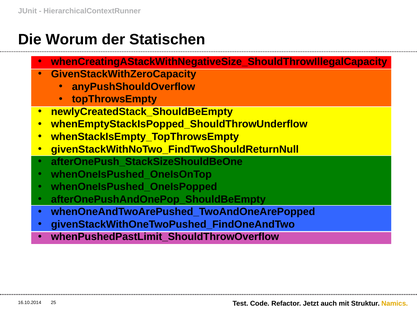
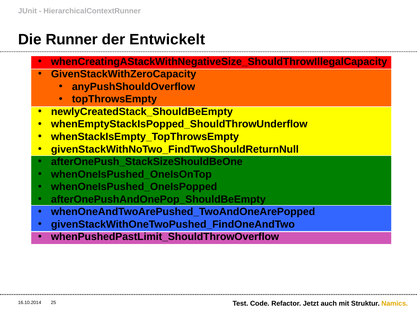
Worum: Worum -> Runner (72, 40)
Statischen: Statischen -> Entwickelt (167, 40)
